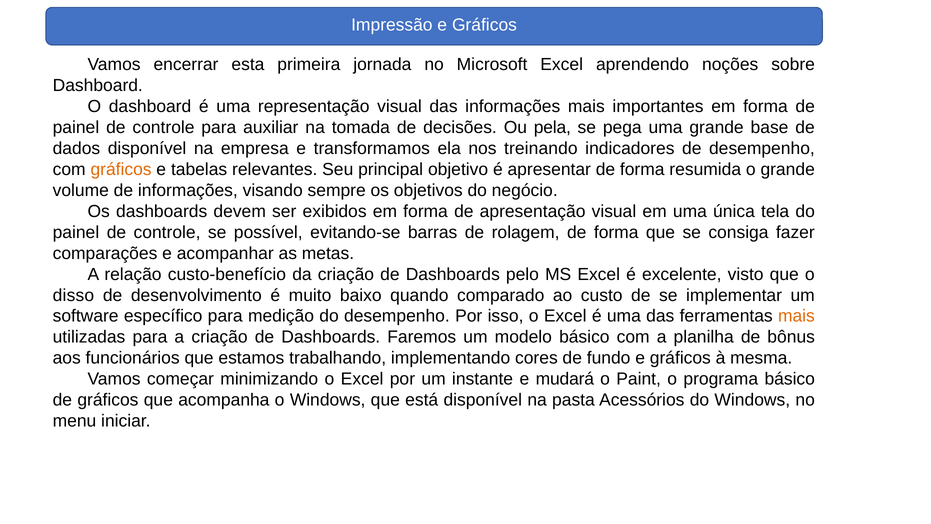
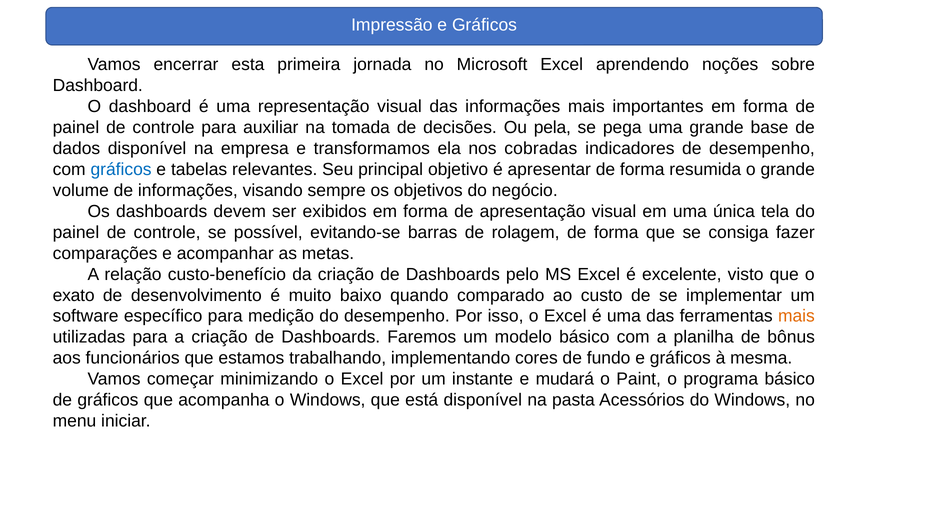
treinando: treinando -> cobradas (541, 148)
gráficos colour: orange -> blue (121, 169)
disso: disso -> exato (74, 295)
